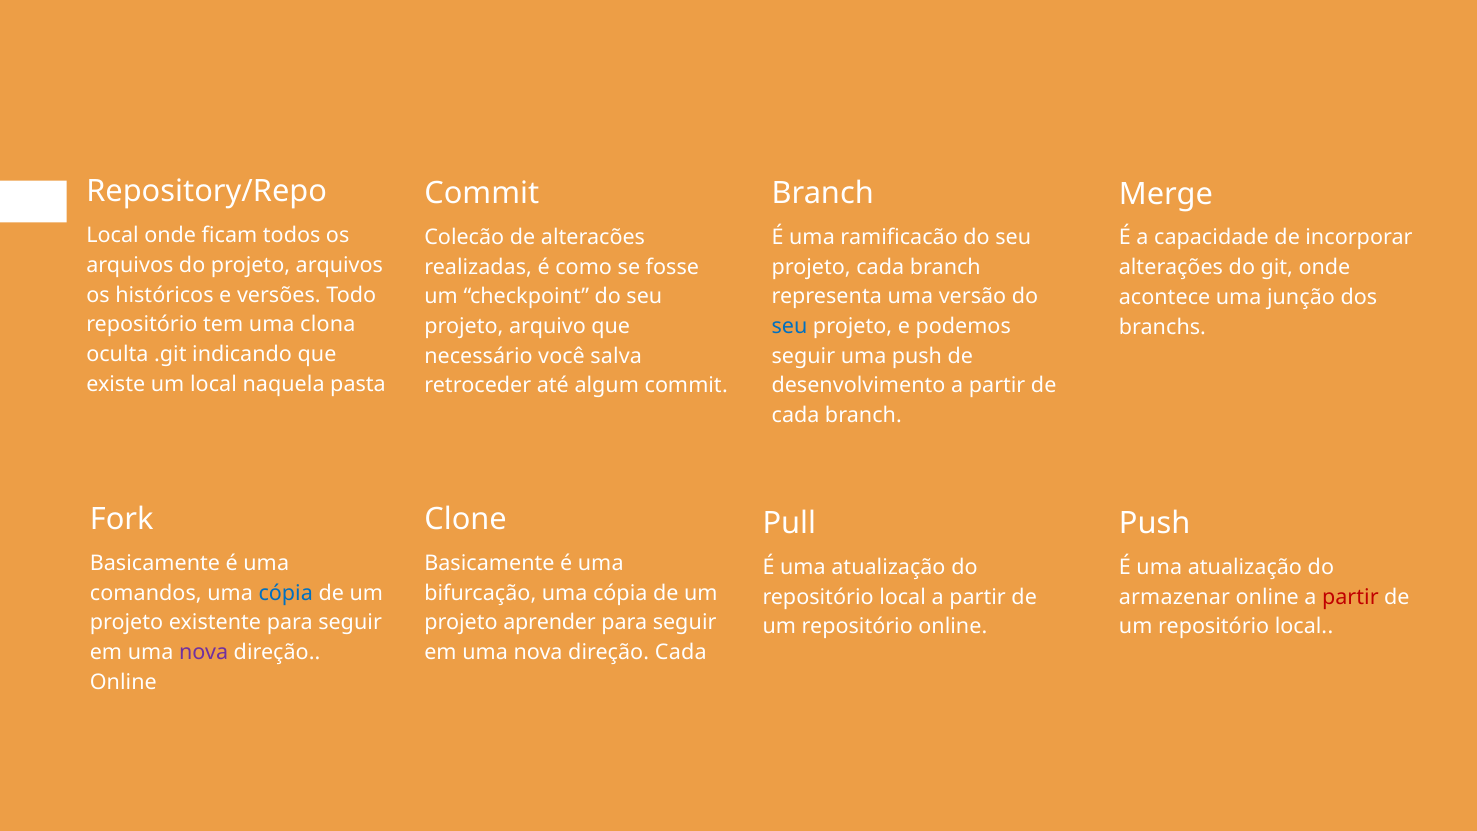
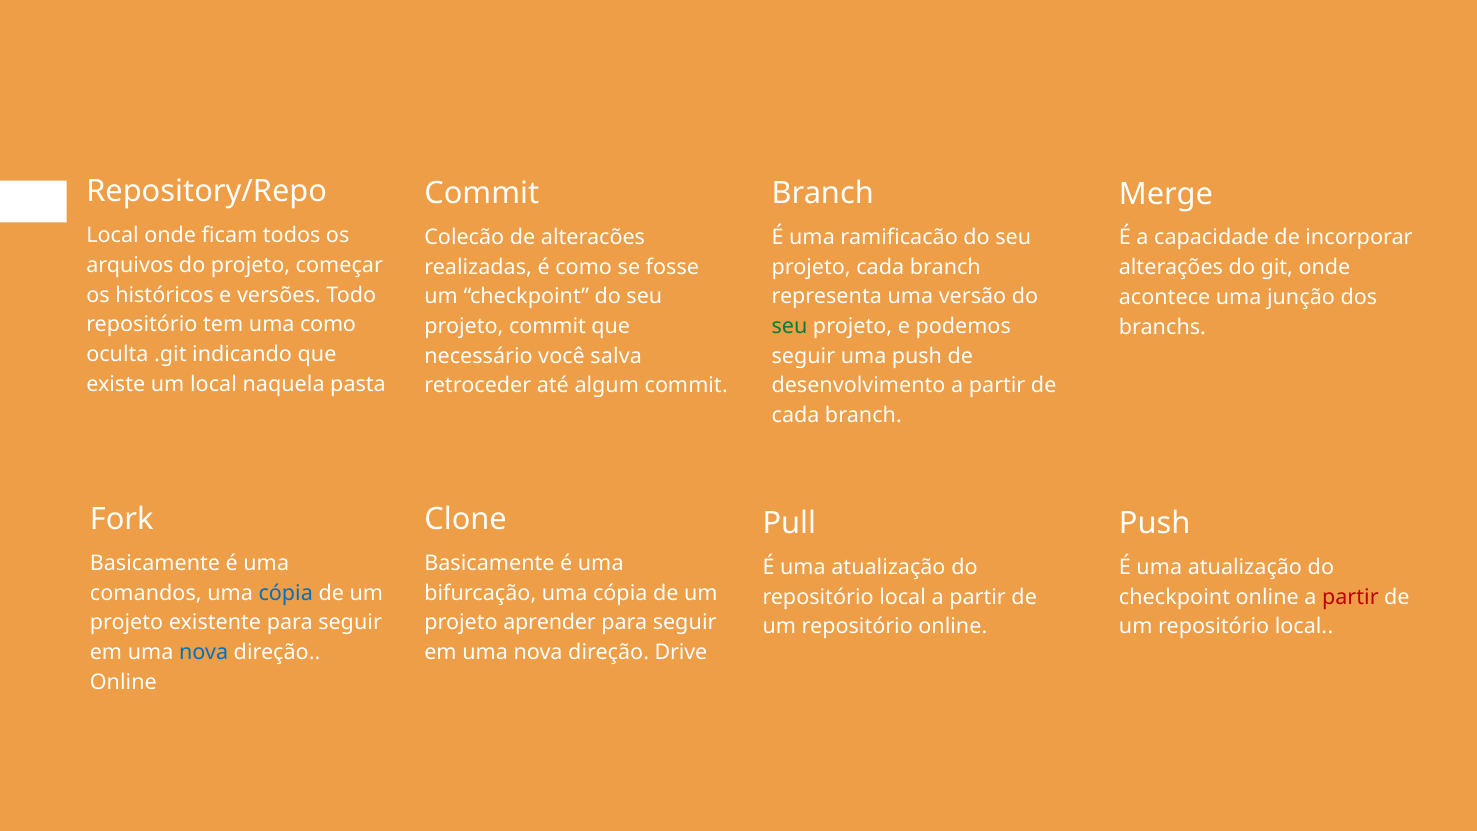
projeto arquivos: arquivos -> começar (339, 265)
uma clona: clona -> como (328, 325)
projeto arquivo: arquivo -> commit (547, 326)
seu colour: blue -> green (790, 326)
armazenar: armazenar -> checkpoint (1174, 597)
nova colour: purple -> blue (204, 652)
direção Cada: Cada -> Drive (681, 652)
